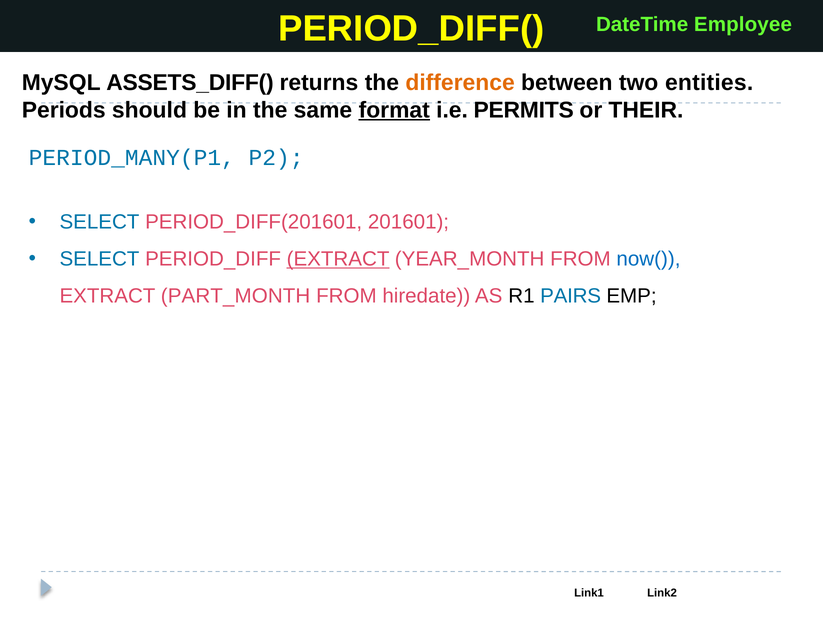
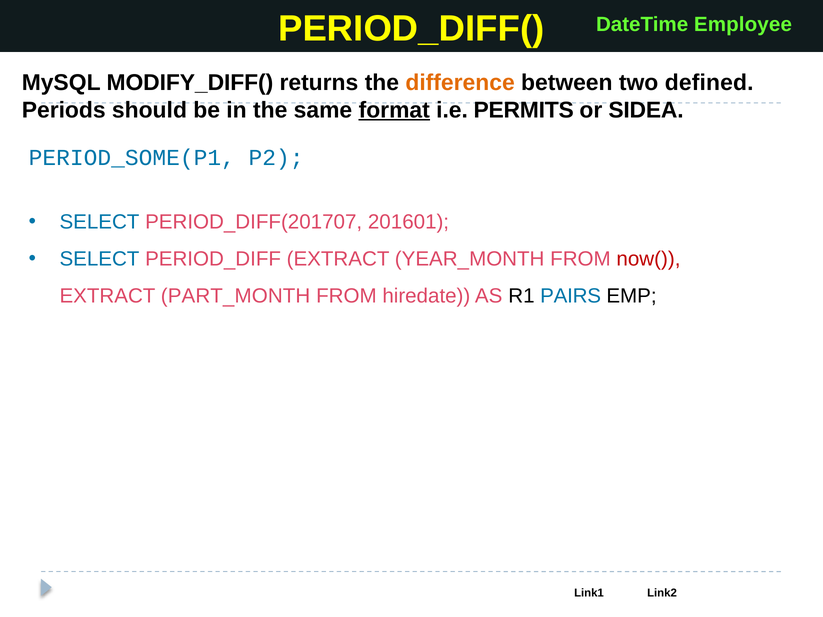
ASSETS_DIFF(: ASSETS_DIFF( -> MODIFY_DIFF( (190, 83)
entities: entities -> defined (709, 83)
THEIR: THEIR -> SIDEA (646, 110)
PERIOD_MANY(P1: PERIOD_MANY(P1 -> PERIOD_SOME(P1 (132, 158)
PERIOD_DIFF(201601: PERIOD_DIFF(201601 -> PERIOD_DIFF(201707 (254, 222)
EXTRACT underline: present -> none (338, 259)
now( colour: blue -> red (648, 259)
